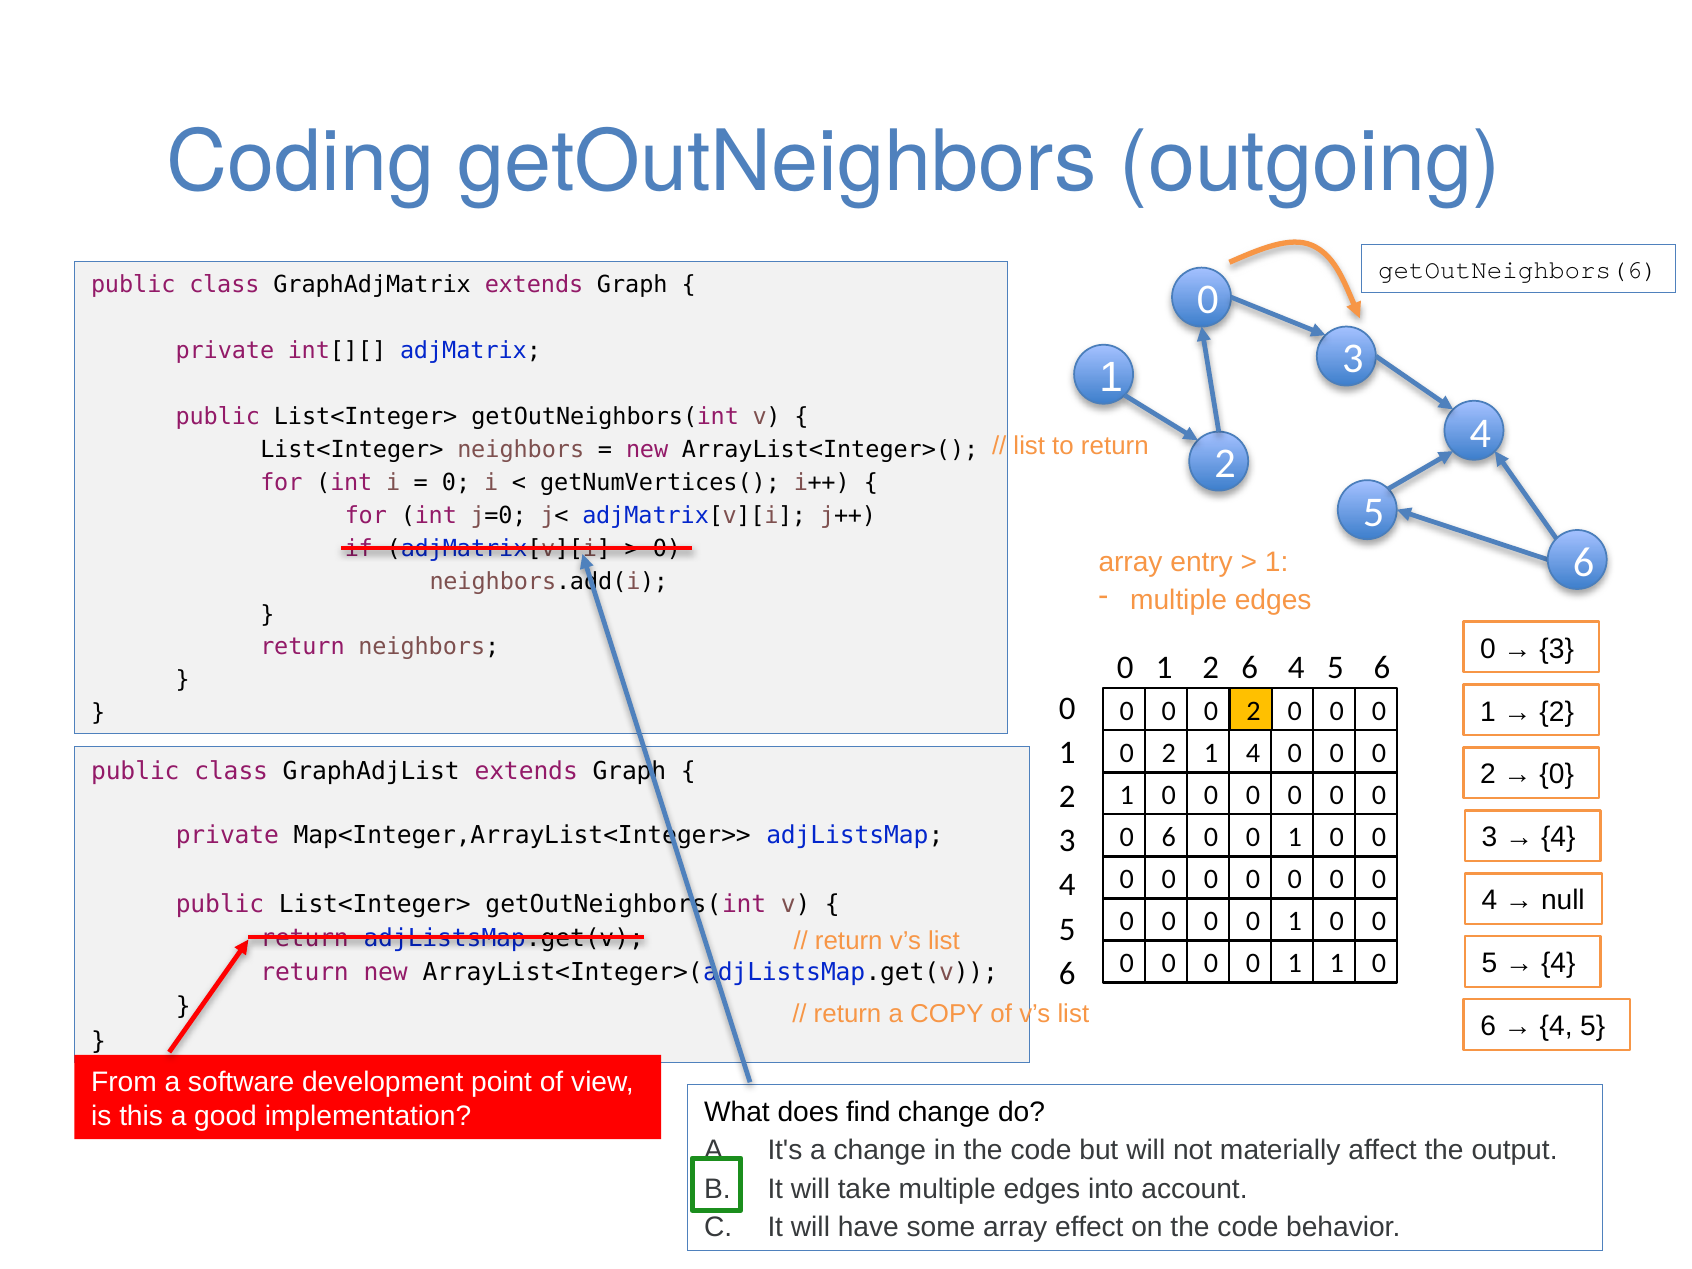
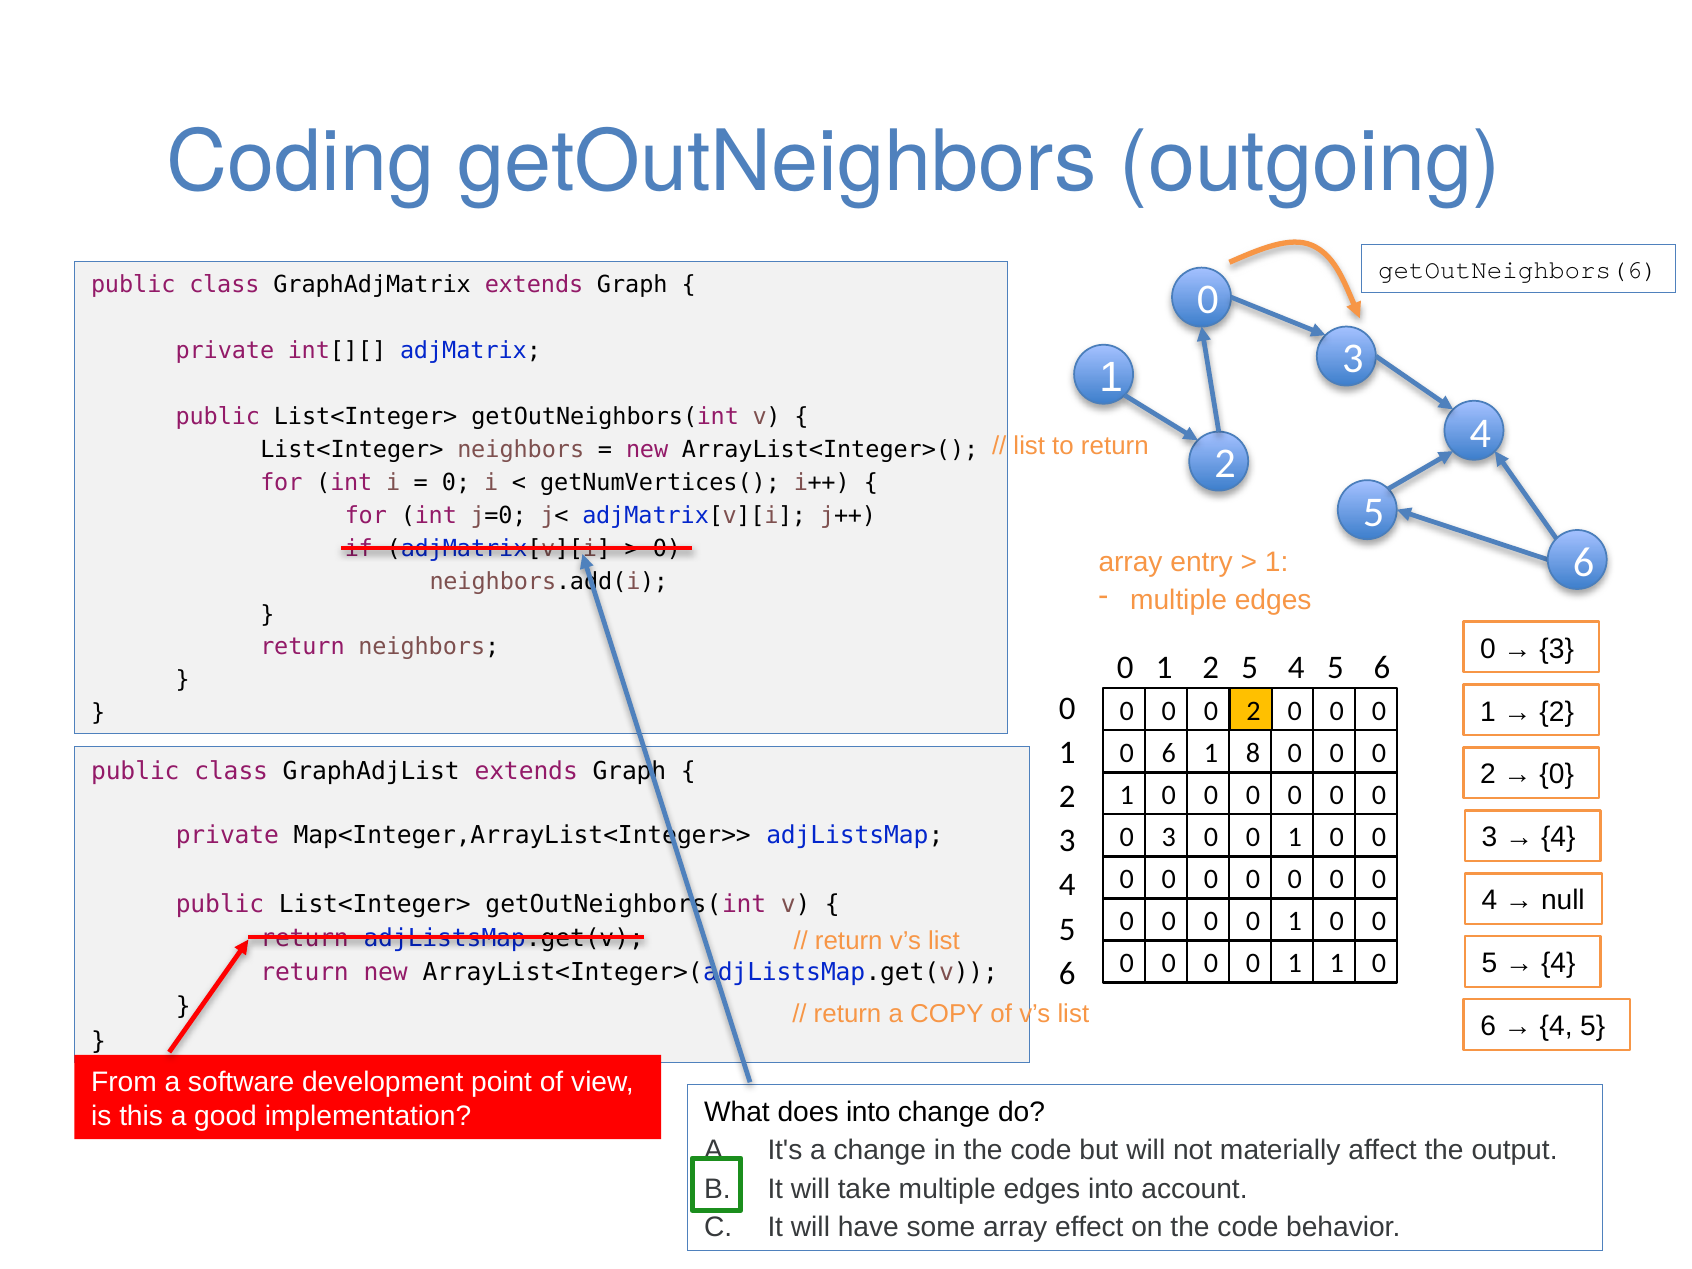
0 1 2 6: 6 -> 5 (1250, 667)
0 2: 2 -> 6 (1169, 753)
1 4: 4 -> 8 (1253, 753)
6: 6 -> 3 (1169, 837)
does find: find -> into (868, 1112)
